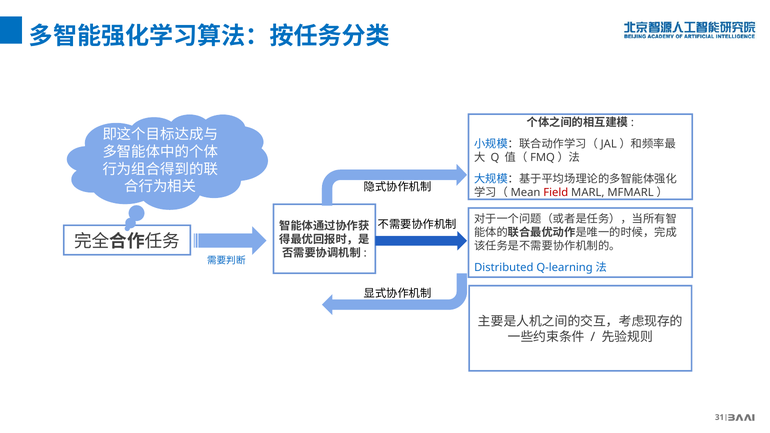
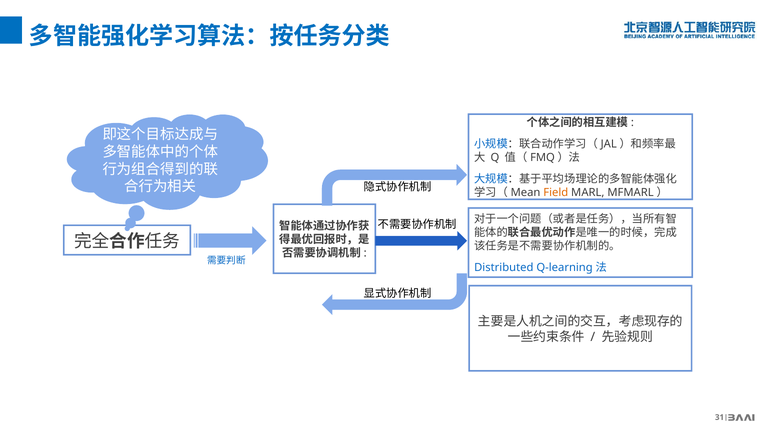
Field colour: red -> orange (556, 193)
